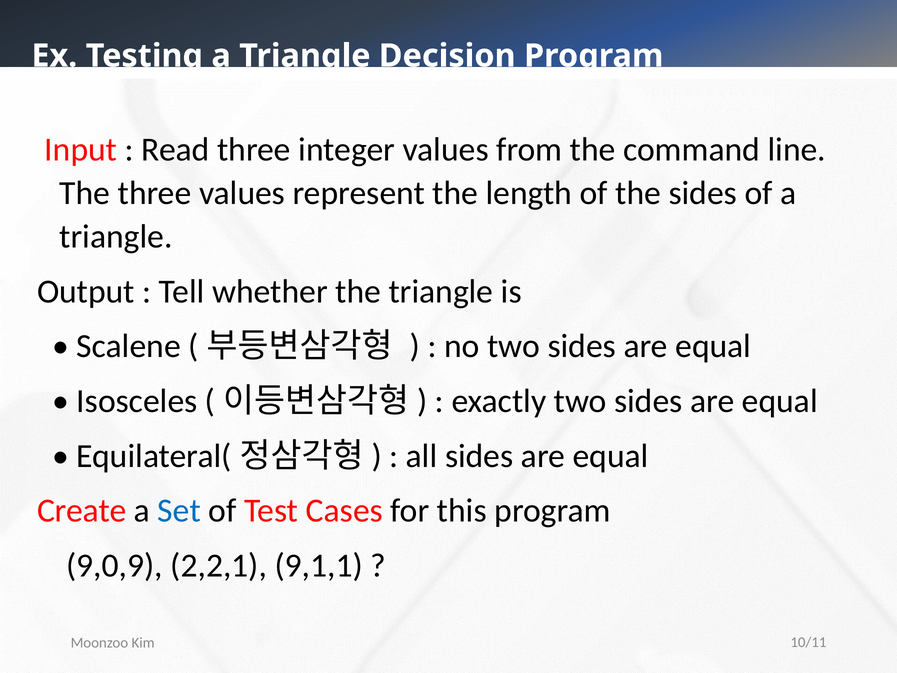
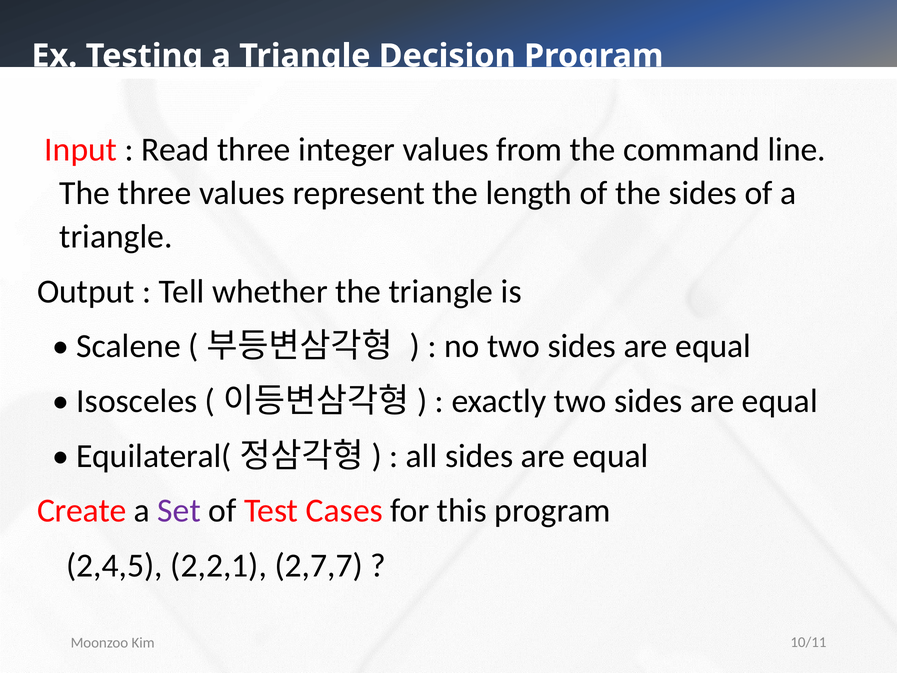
Set colour: blue -> purple (179, 511)
9,0,9: 9,0,9 -> 2,4,5 (114, 565)
9,1,1: 9,1,1 -> 2,7,7 (319, 565)
